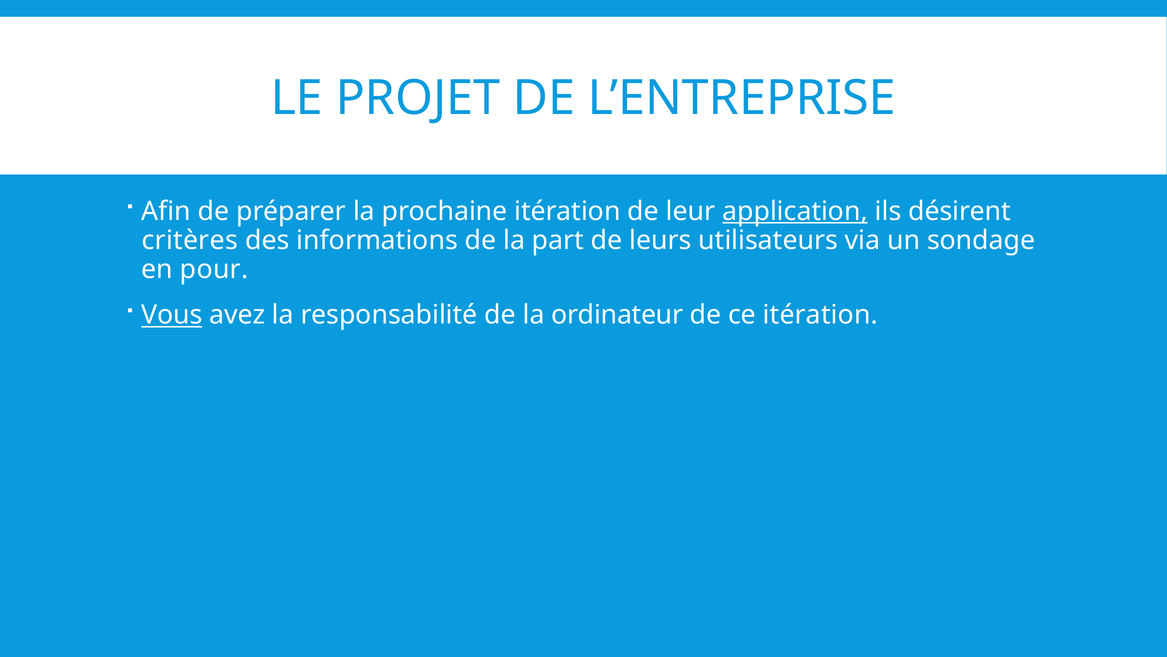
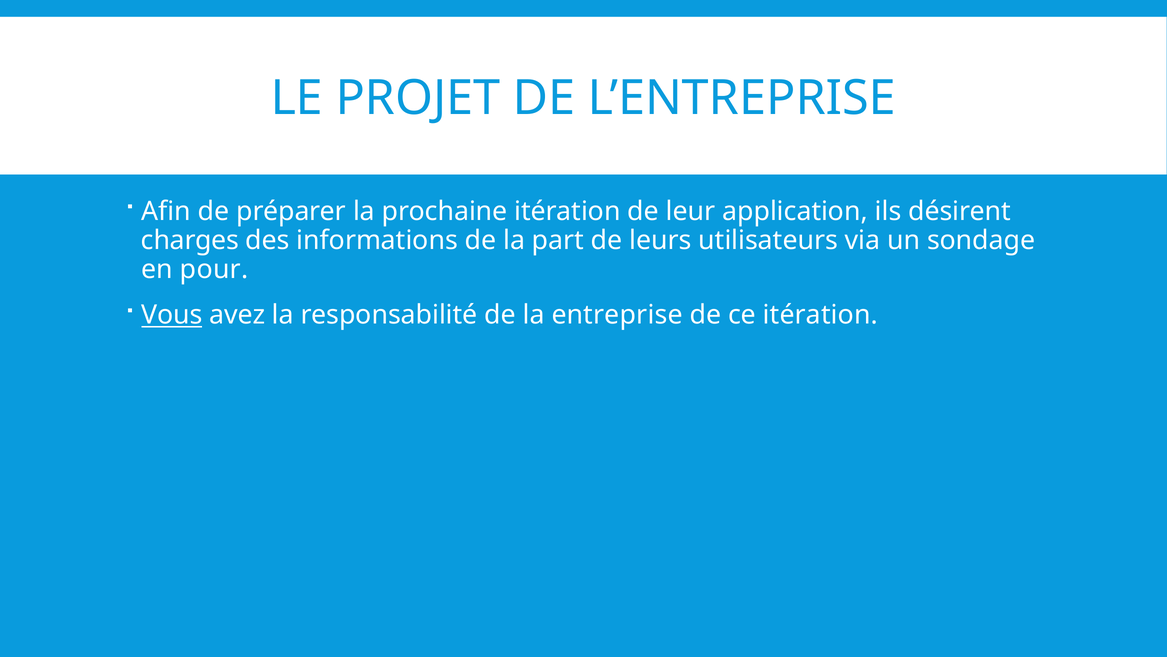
application underline: present -> none (795, 211)
critères: critères -> charges (190, 240)
ordinateur: ordinateur -> entreprise (617, 315)
